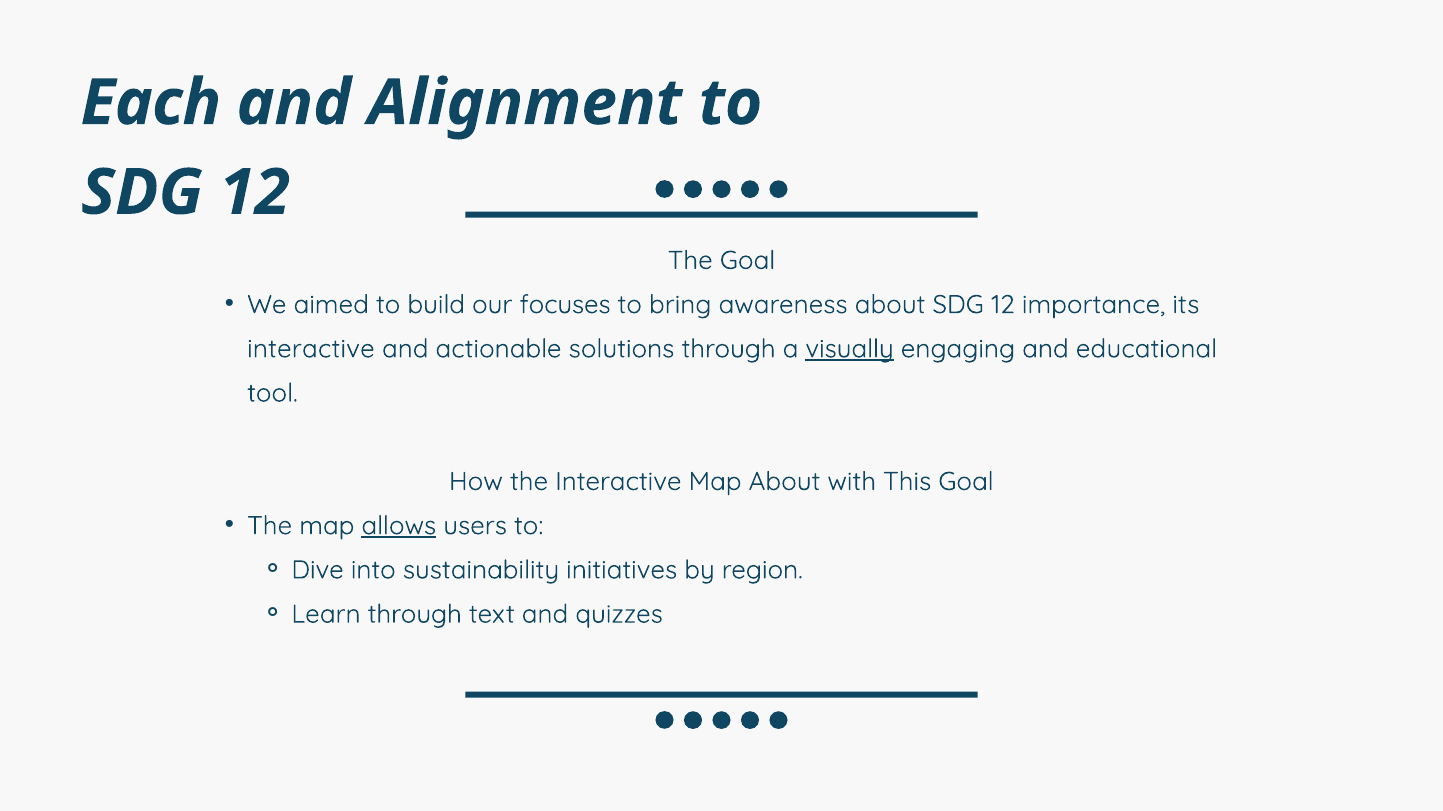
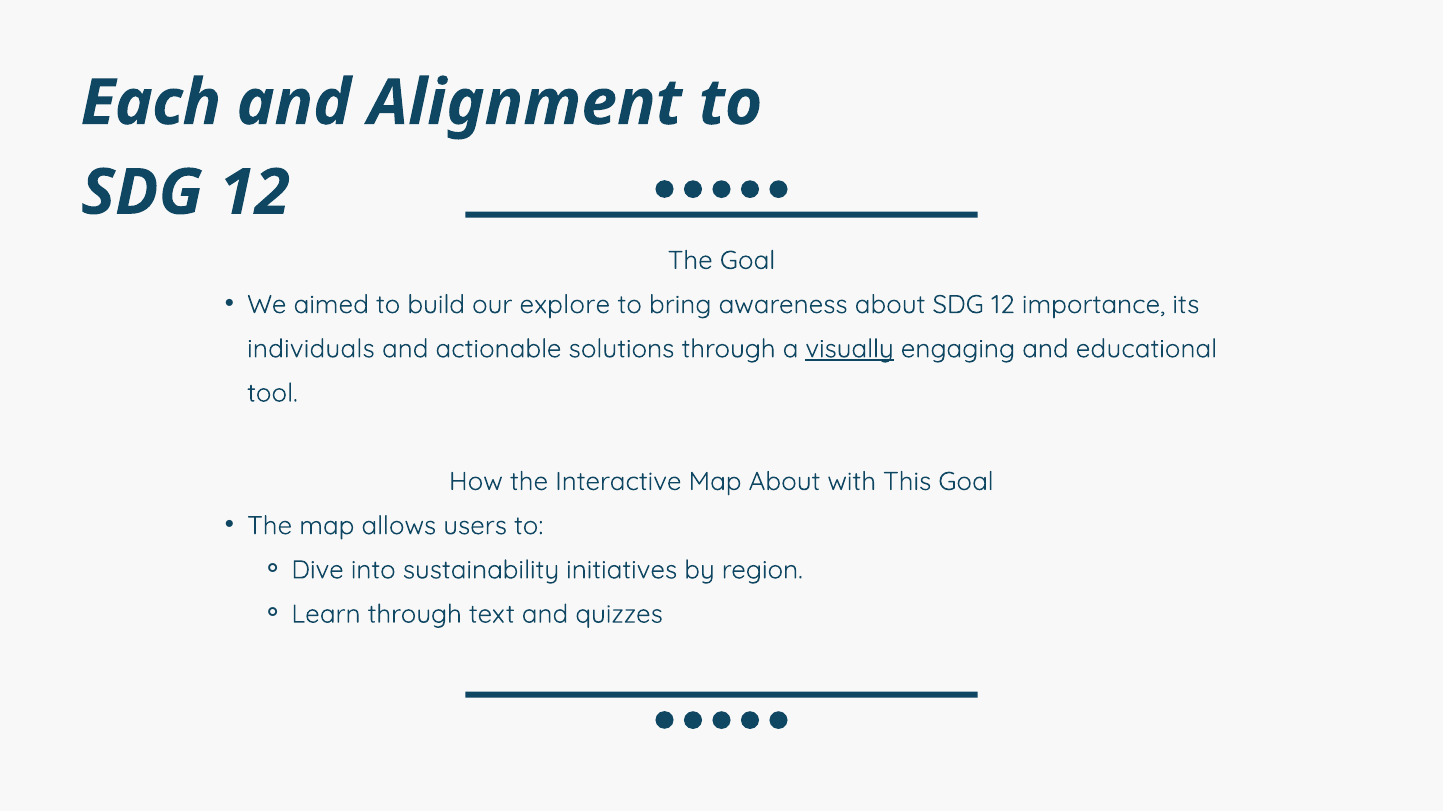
focuses: focuses -> explore (565, 305)
interactive: interactive -> individuals (311, 349)
allows underline: present -> none (399, 526)
